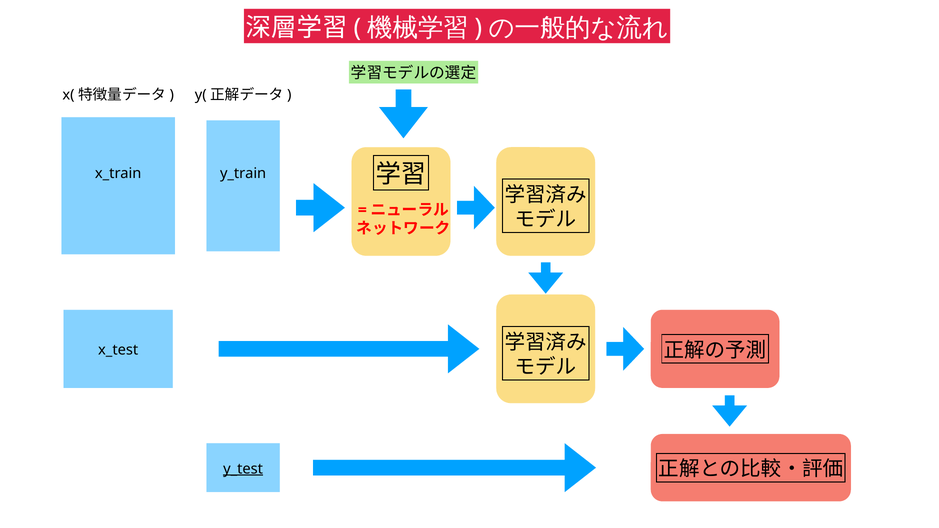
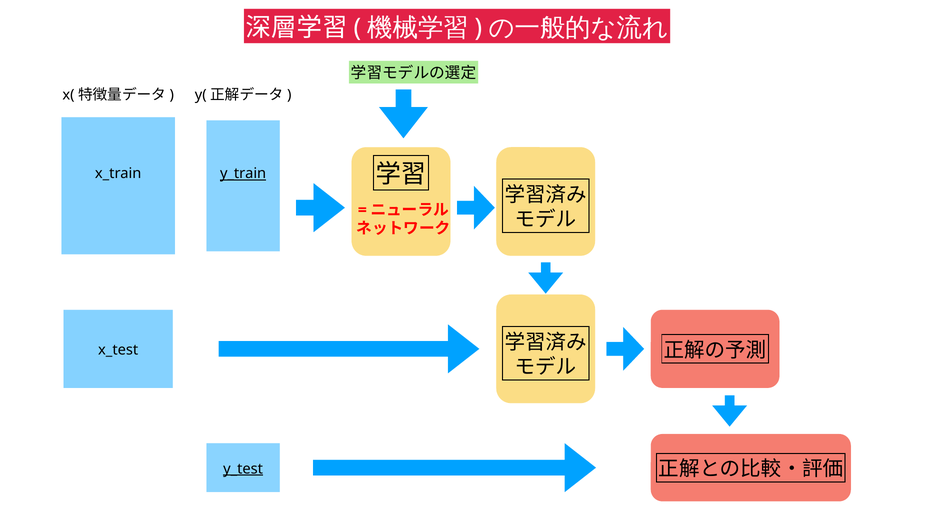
y_train underline: none -> present (243, 174)
